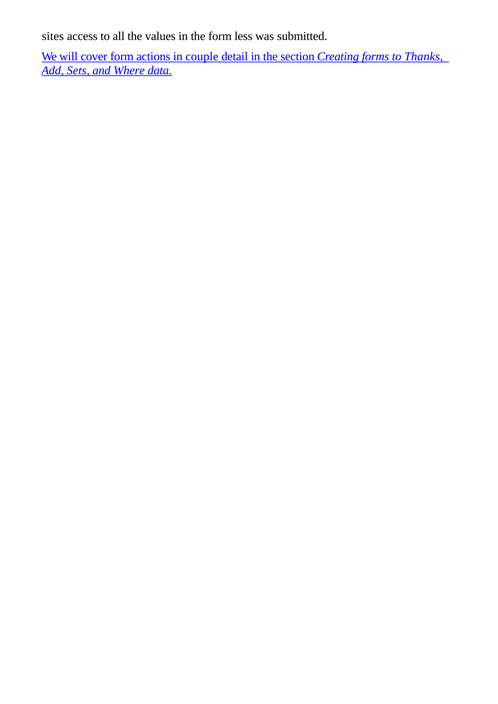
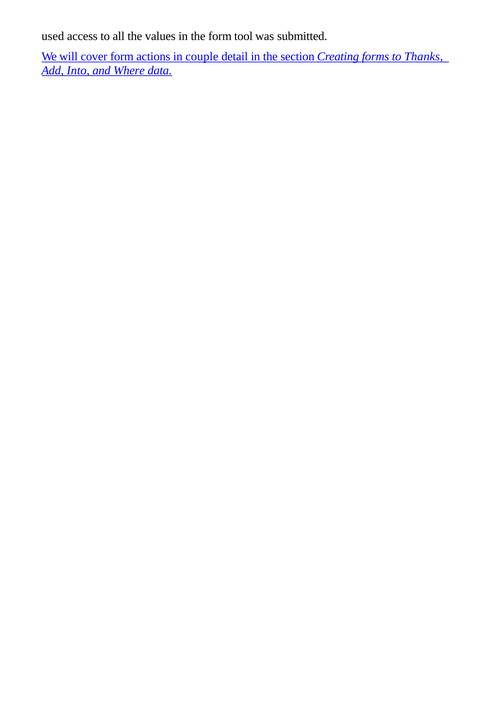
sites: sites -> used (53, 36)
less: less -> tool (243, 36)
Sets: Sets -> Into (78, 71)
